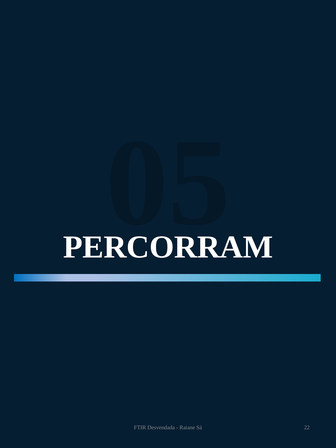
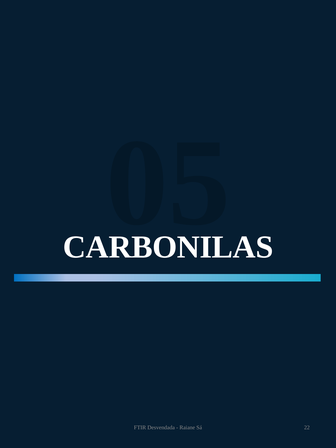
PERCORRAM: PERCORRAM -> CARBONILAS (168, 247)
